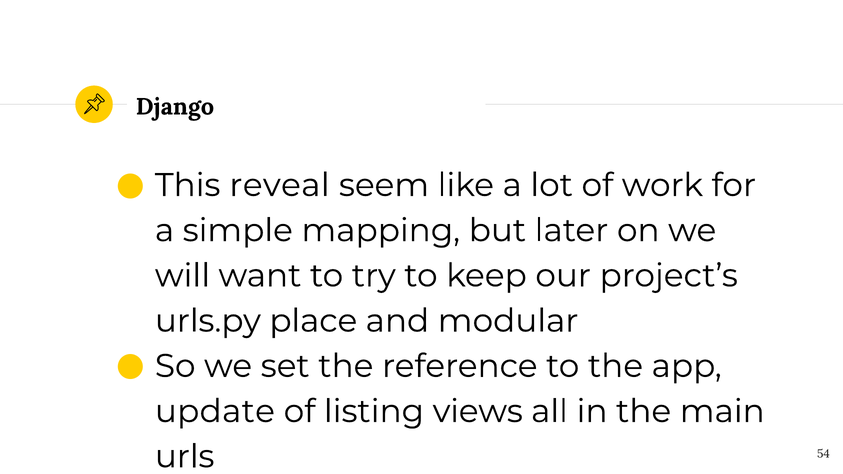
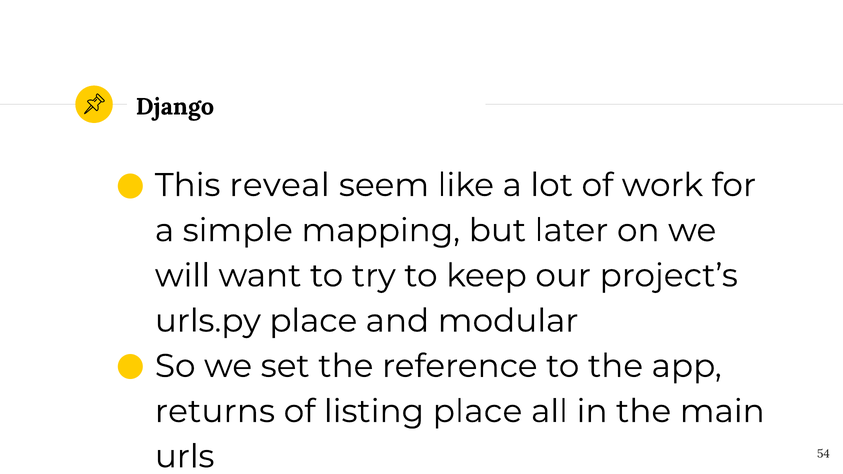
update: update -> returns (215, 411)
listing views: views -> place (478, 411)
